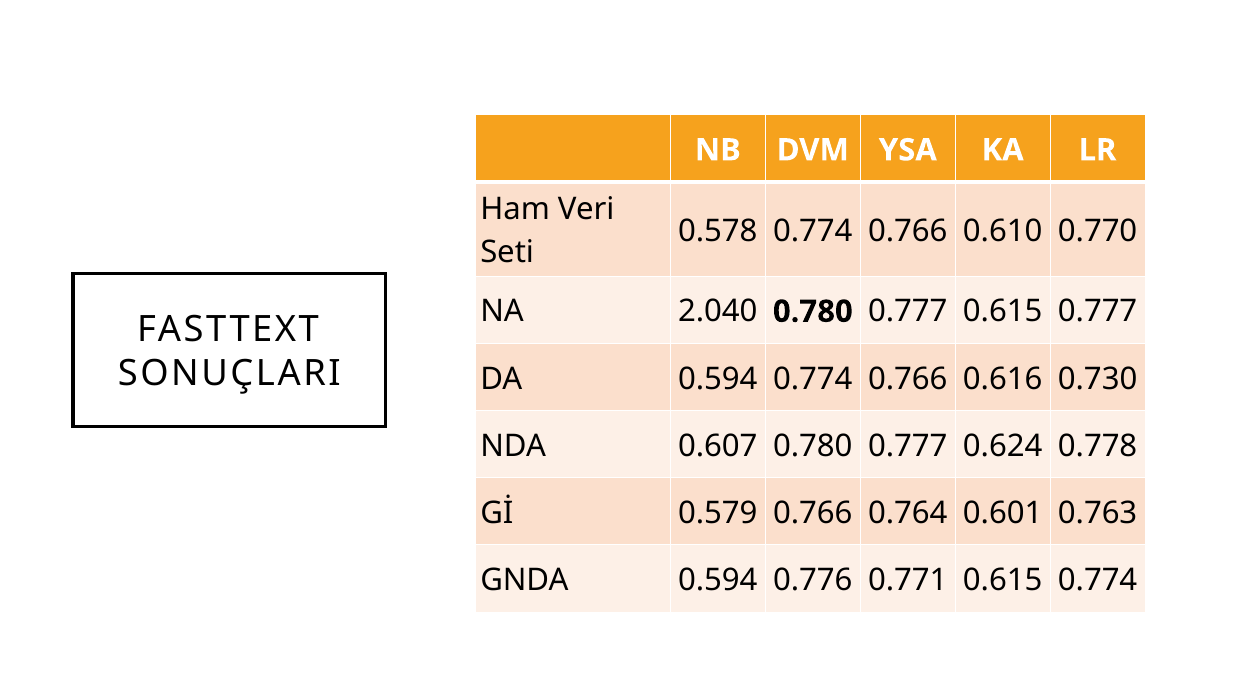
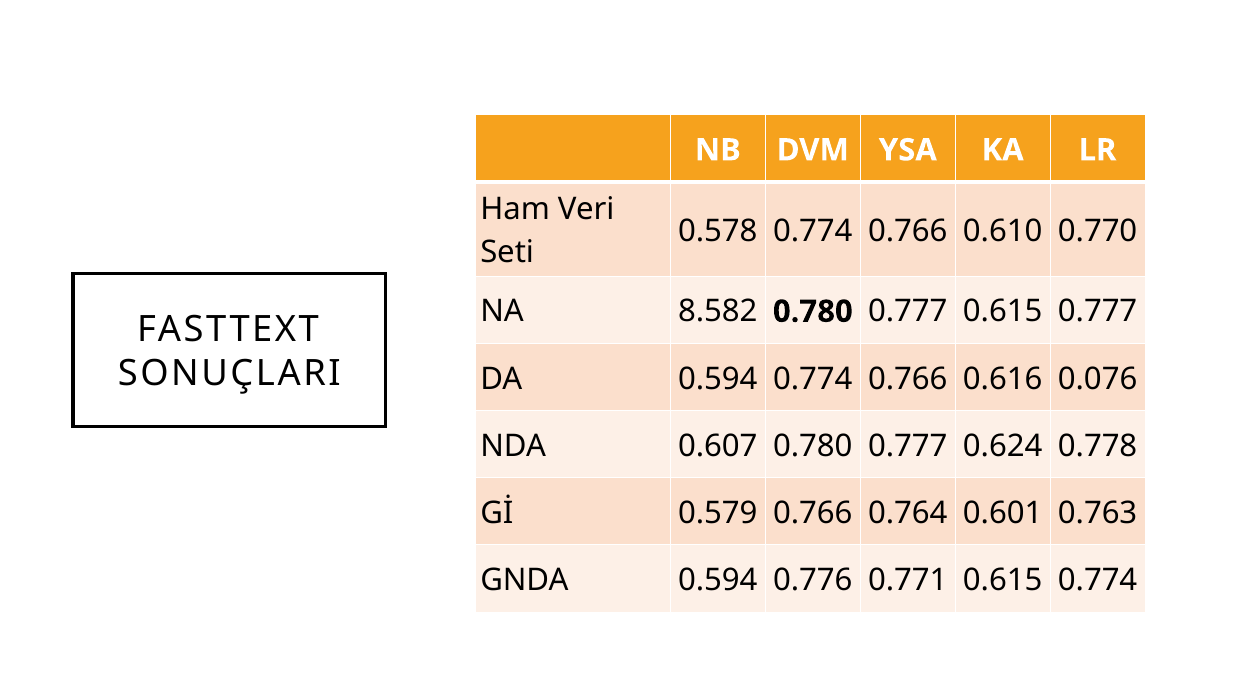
2.040: 2.040 -> 8.582 (718, 312)
0.730: 0.730 -> 0.076 (1098, 379)
